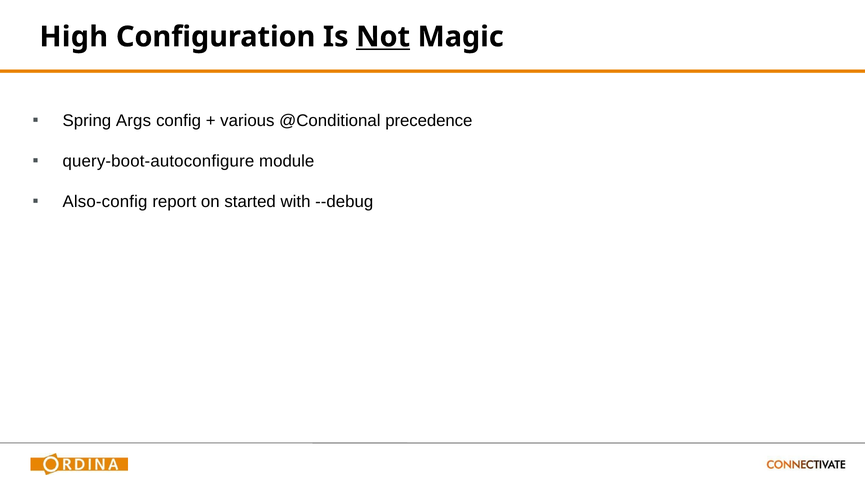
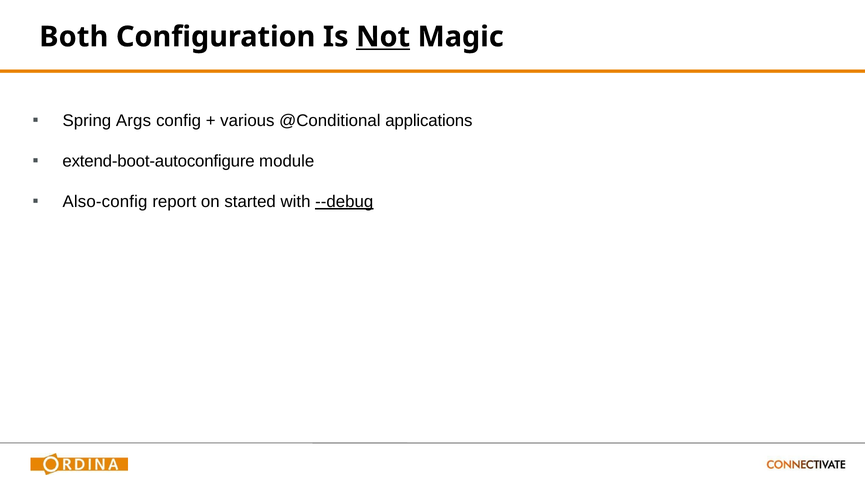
High: High -> Both (74, 37)
precedence: precedence -> applications (429, 121)
query-boot-autoconfigure: query-boot-autoconfigure -> extend-boot-autoconfigure (159, 161)
--debug underline: none -> present (344, 201)
